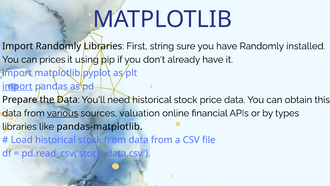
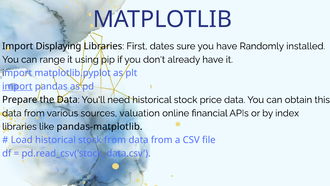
Import Randomly: Randomly -> Displaying (58, 46)
string: string -> dates (162, 46)
prices: prices -> range (52, 59)
various underline: present -> none (63, 113)
types: types -> index (287, 113)
